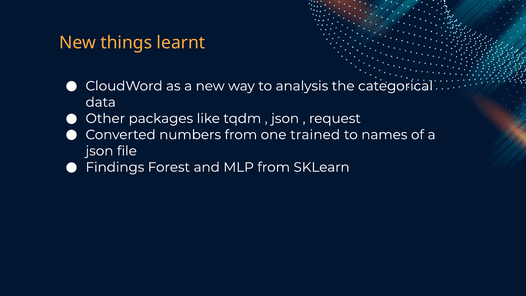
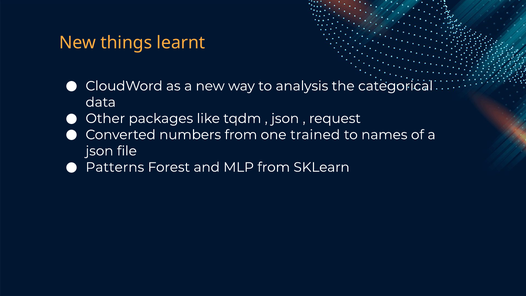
Findings: Findings -> Patterns (115, 167)
